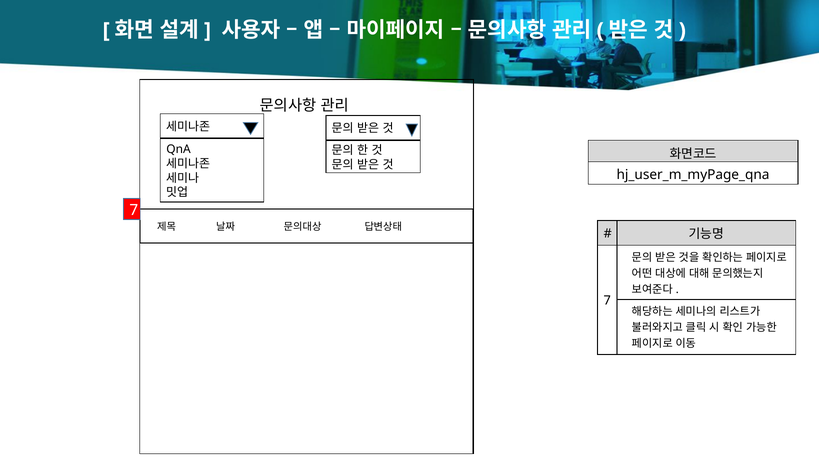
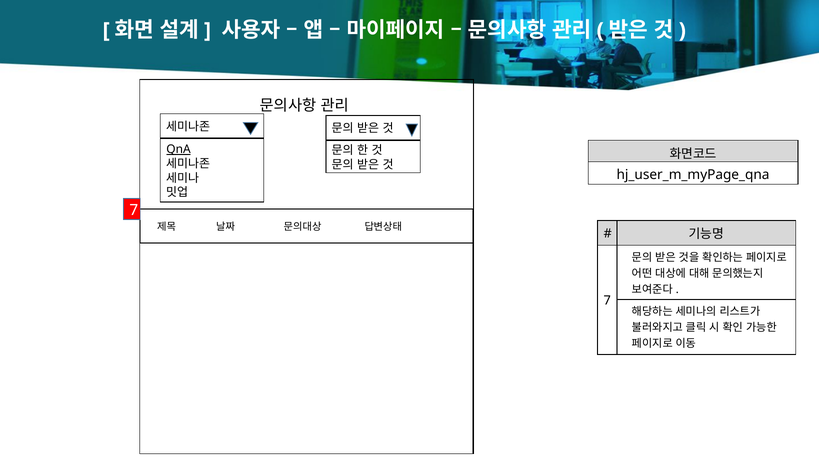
QnA underline: none -> present (178, 149)
